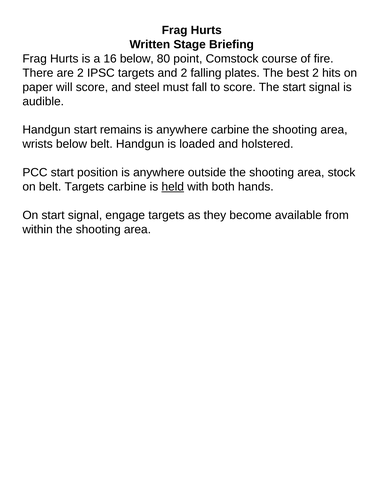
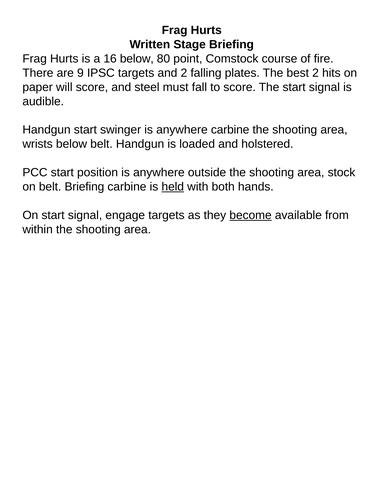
are 2: 2 -> 9 (80, 73)
remains: remains -> swinger (121, 130)
belt Targets: Targets -> Briefing (84, 187)
become underline: none -> present (251, 215)
